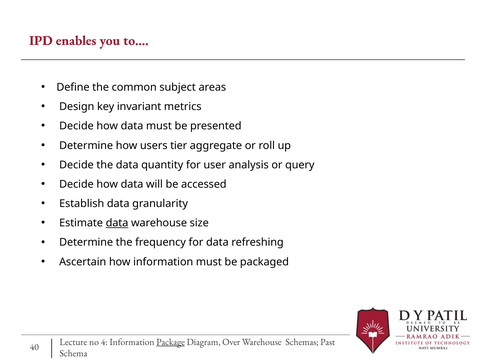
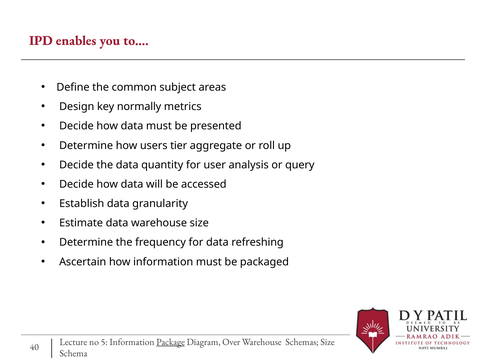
invariant: invariant -> normally (139, 107)
data underline: present -> none (117, 223)
4: 4 -> 5 (104, 343)
Schemas Past: Past -> Size (328, 343)
